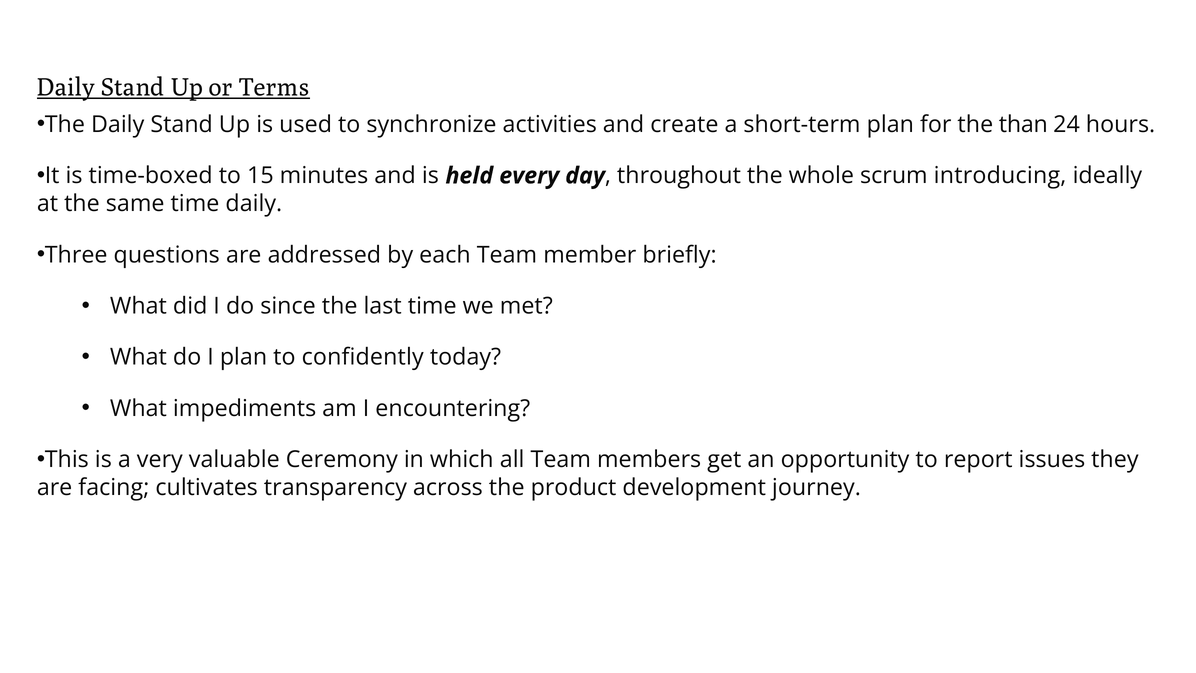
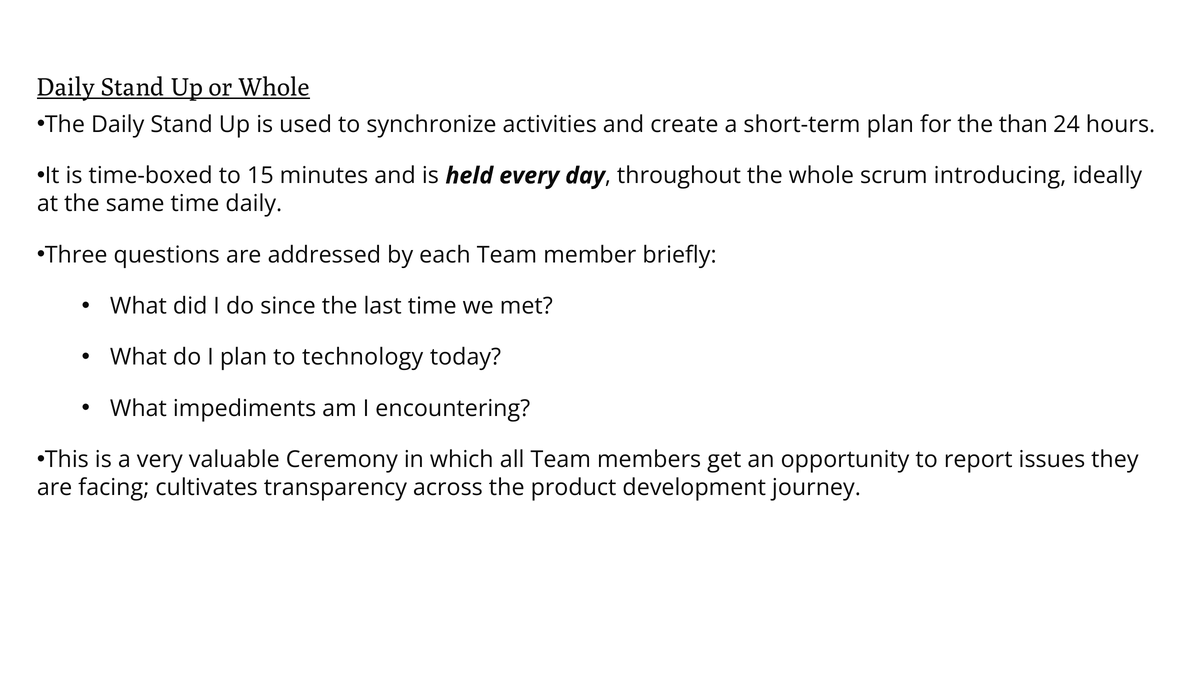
or Terms: Terms -> Whole (274, 87)
confidently: confidently -> technology (363, 357)
